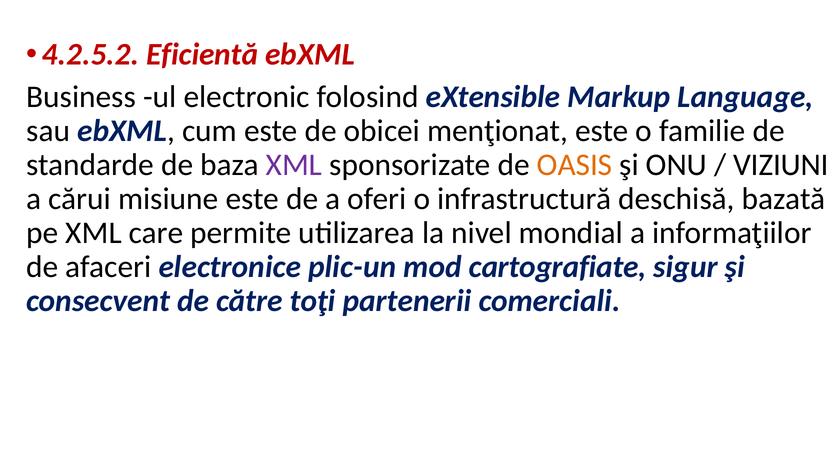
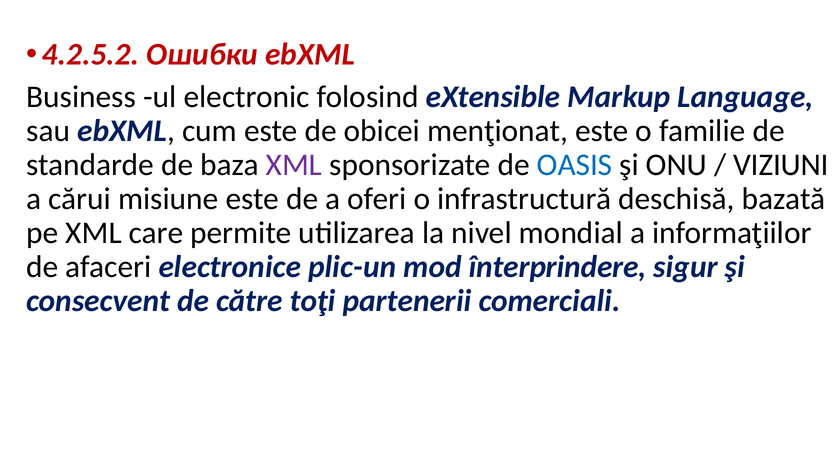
Eficientă: Eficientă -> Ошибки (202, 54)
OASIS colour: orange -> blue (575, 165)
cartografiate: cartografiate -> înterprindere (558, 267)
